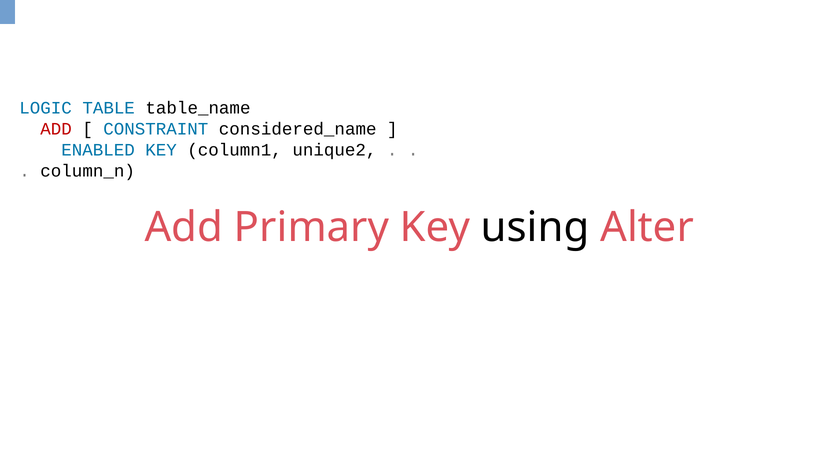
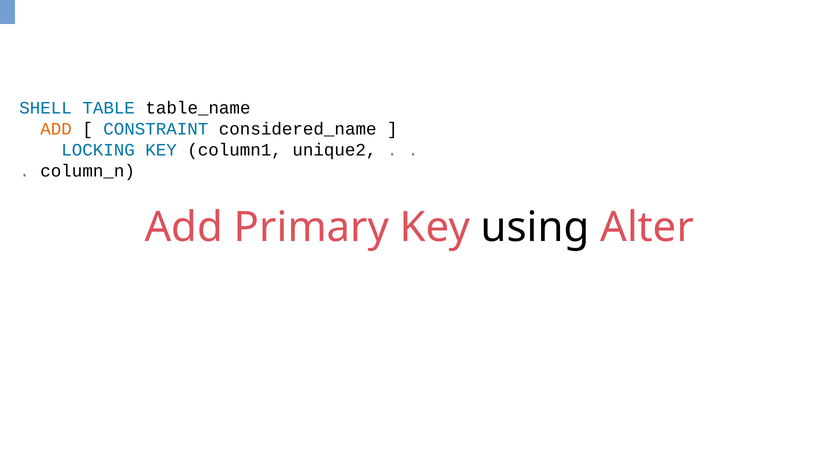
LOGIC: LOGIC -> SHELL (46, 108)
ADD colour: red -> orange (56, 129)
ENABLED: ENABLED -> LOCKING (98, 150)
